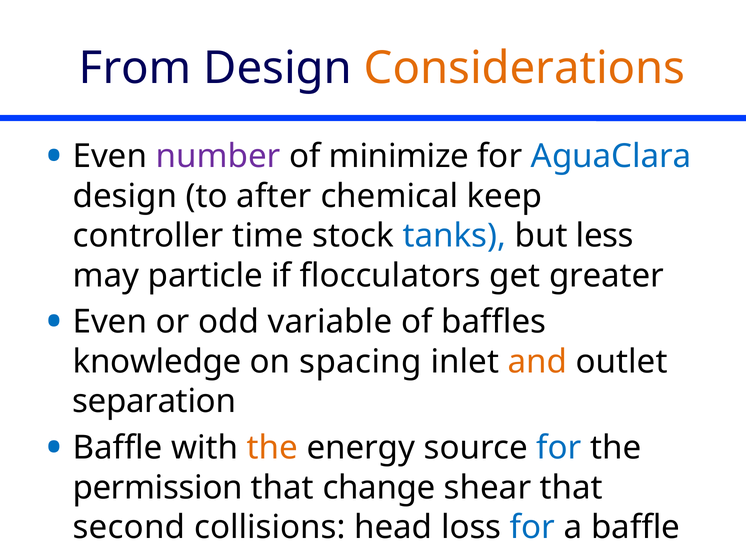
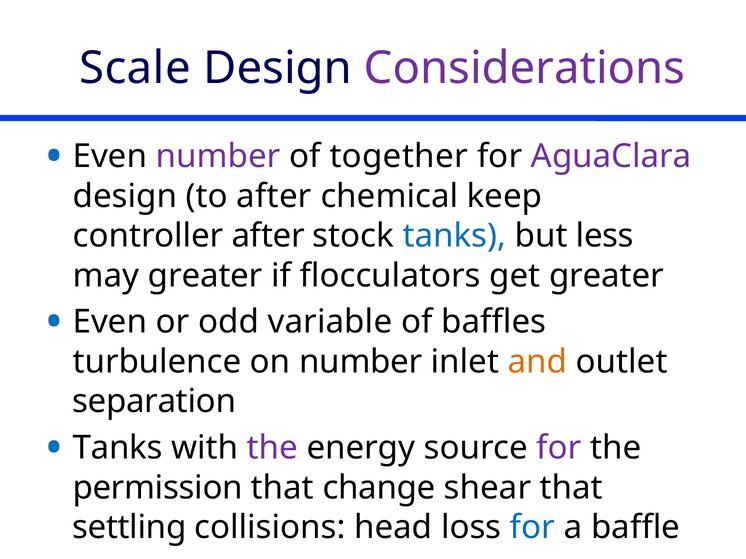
From: From -> Scale (135, 68)
Considerations colour: orange -> purple (525, 68)
minimize: minimize -> together (399, 156)
AguaClara colour: blue -> purple (611, 156)
controller time: time -> after (268, 236)
may particle: particle -> greater (205, 276)
knowledge: knowledge -> turbulence (157, 362)
on spacing: spacing -> number (361, 362)
Baffle: Baffle -> Tanks (118, 448)
the colour: orange -> purple (272, 448)
for colour: blue -> purple (559, 448)
second: second -> settling (129, 528)
